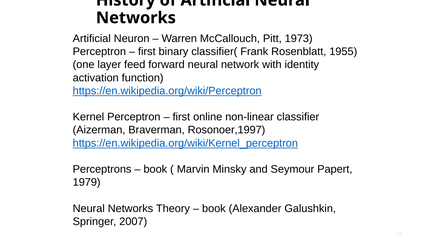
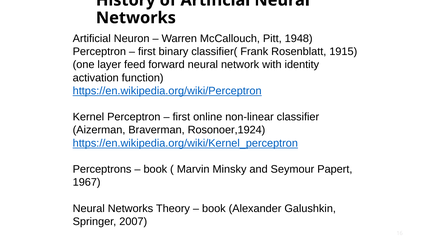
1973: 1973 -> 1948 (299, 39)
1955: 1955 -> 1915 (343, 52)
Rosonoer,1997: Rosonoer,1997 -> Rosonoer,1924 (226, 130)
1979: 1979 -> 1967 (87, 182)
